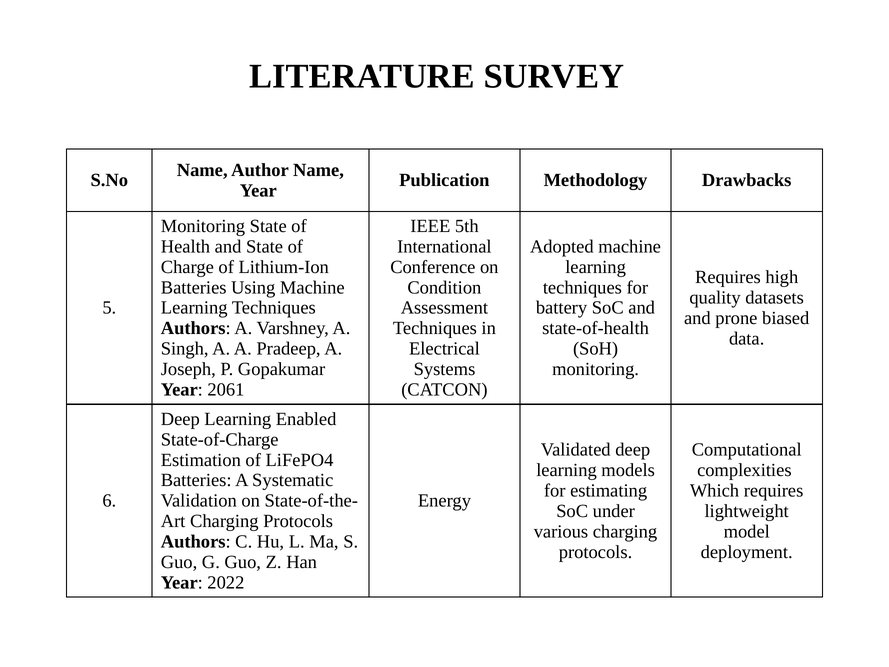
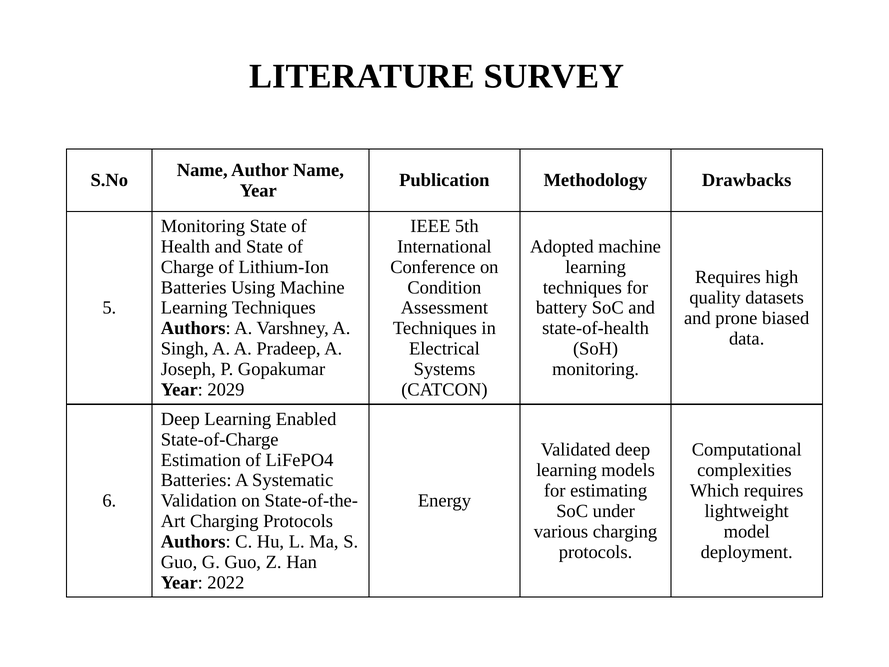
2061: 2061 -> 2029 (226, 390)
